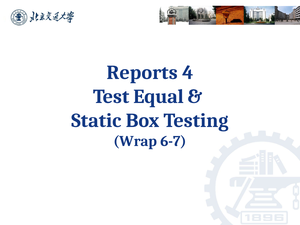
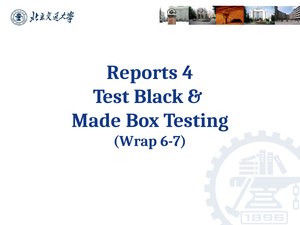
Equal: Equal -> Black (159, 96)
Static: Static -> Made (96, 120)
